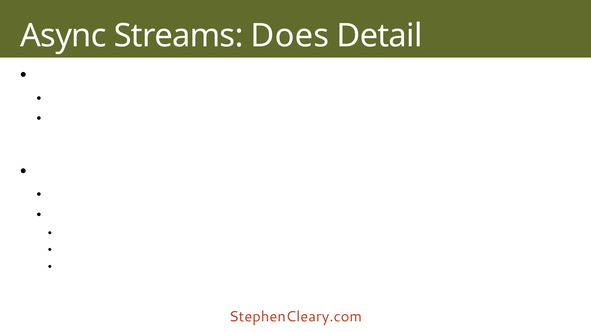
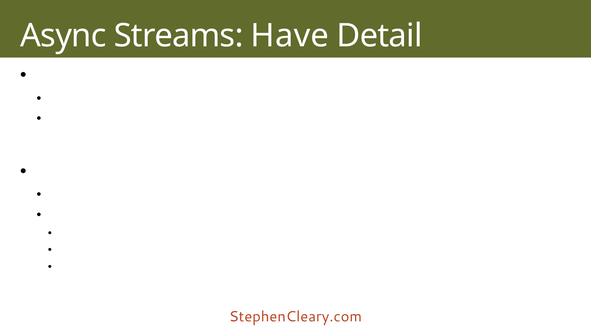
Does: Does -> Have (290, 36)
